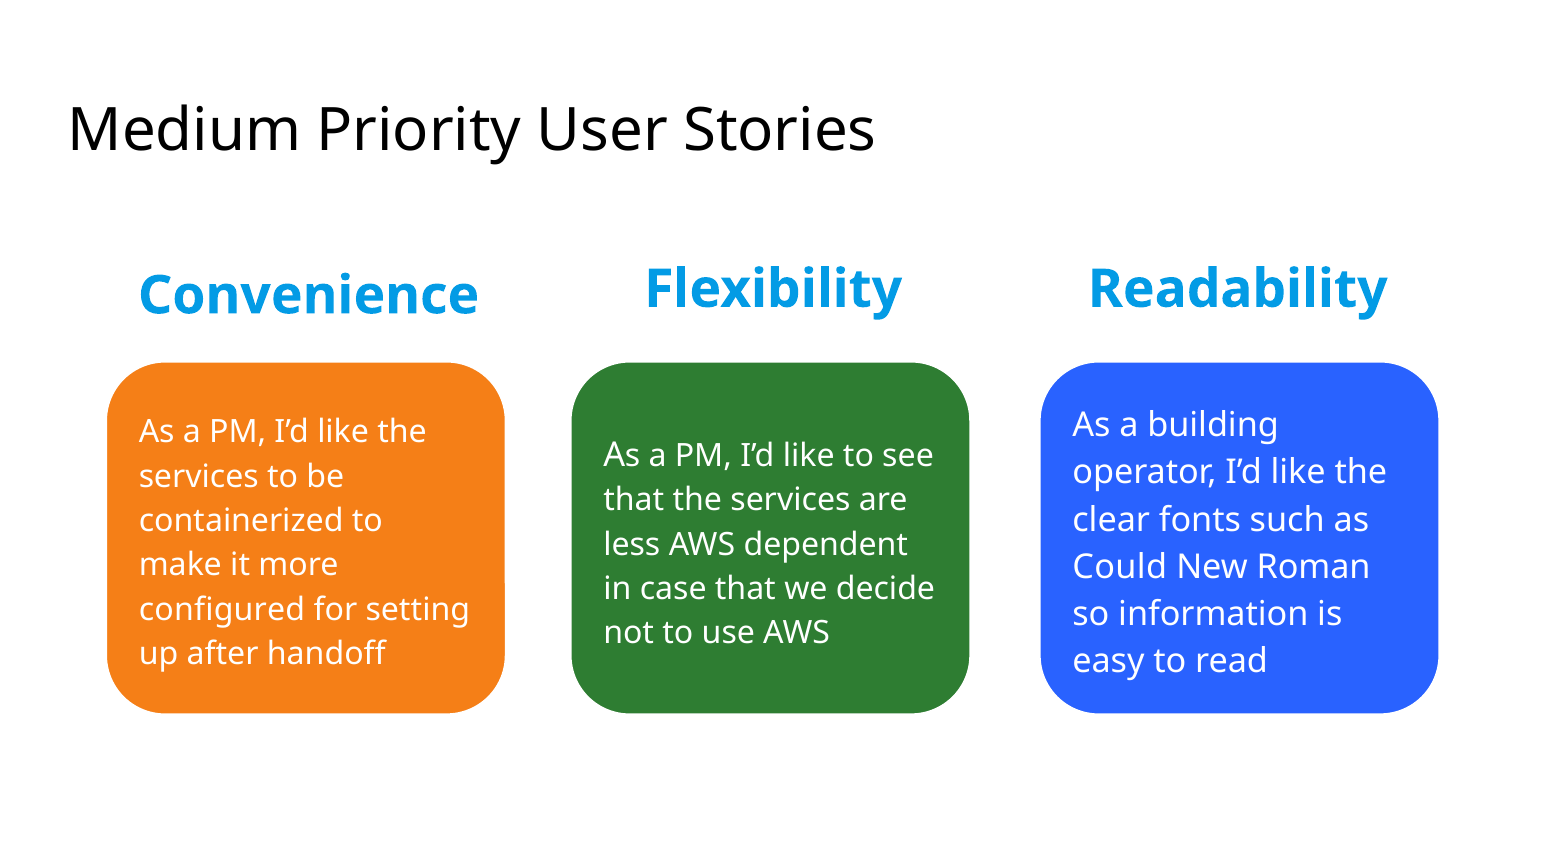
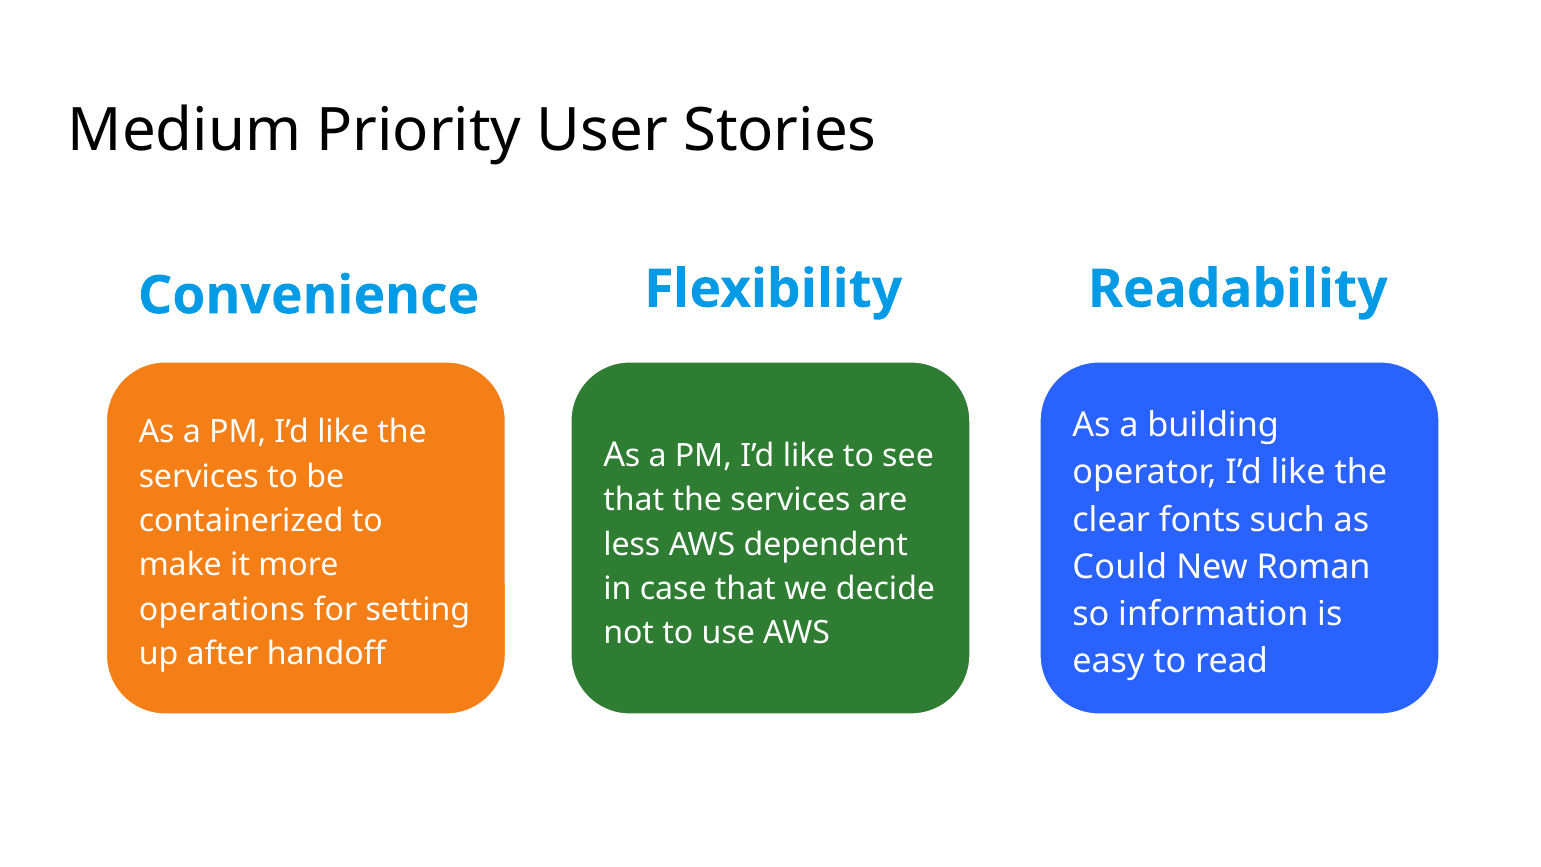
configured: configured -> operations (222, 609)
